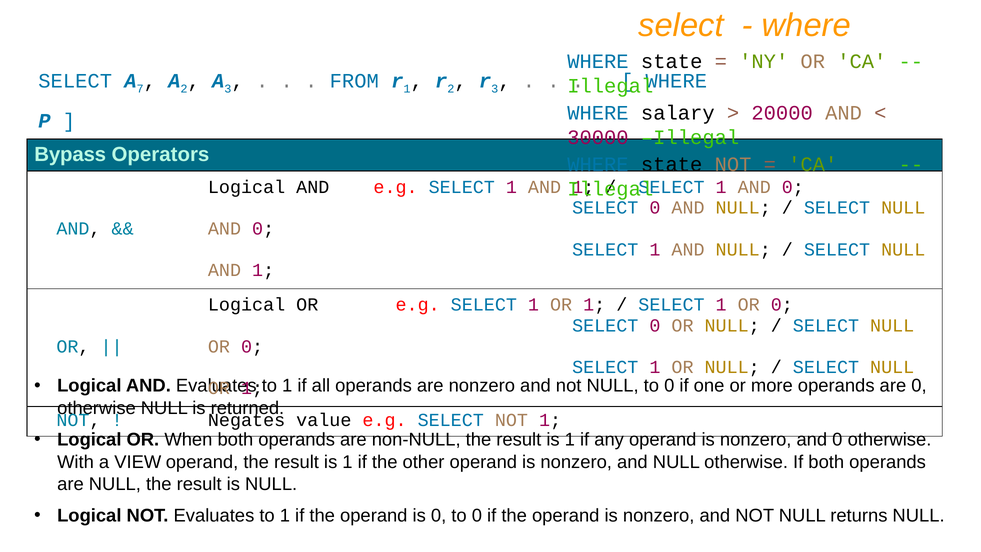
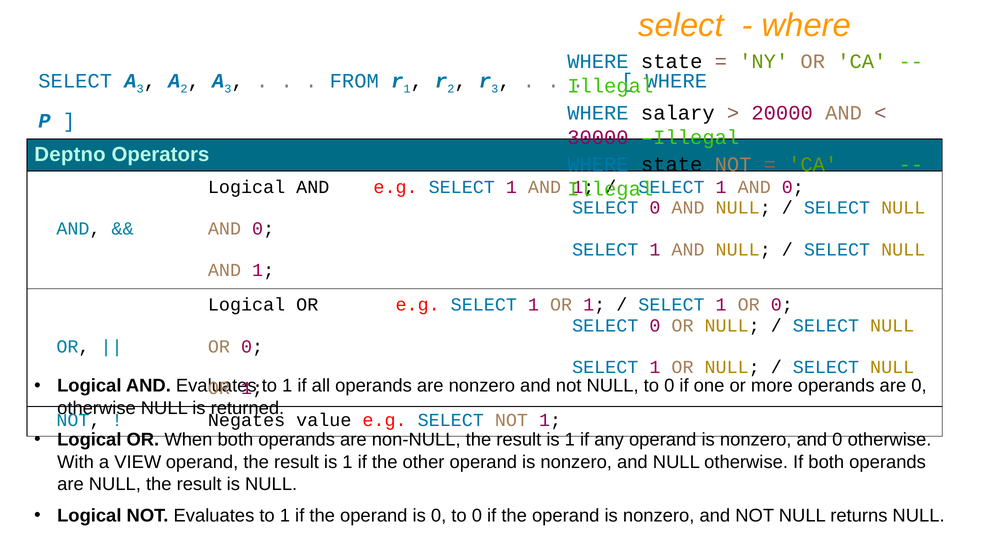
SELECT A 7: 7 -> 3 (140, 89)
Bypass: Bypass -> Deptno (70, 154)
